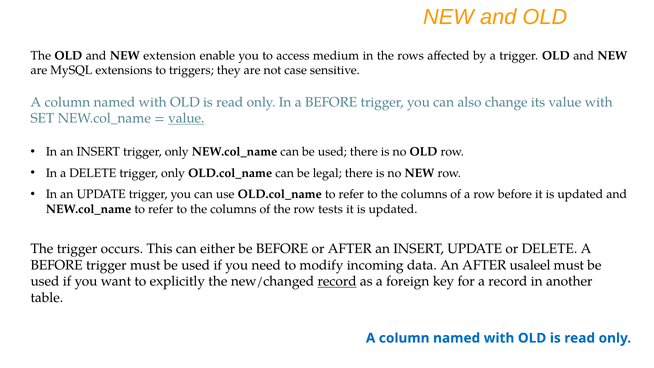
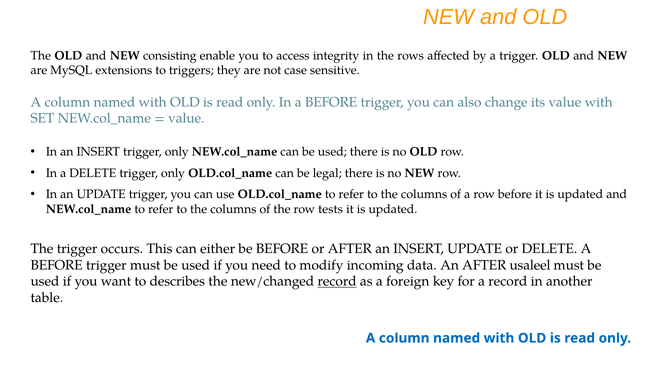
extension: extension -> consisting (170, 56)
medium: medium -> integrity (336, 56)
value underline: present -> none (186, 118)
explicitly: explicitly -> describes (177, 281)
